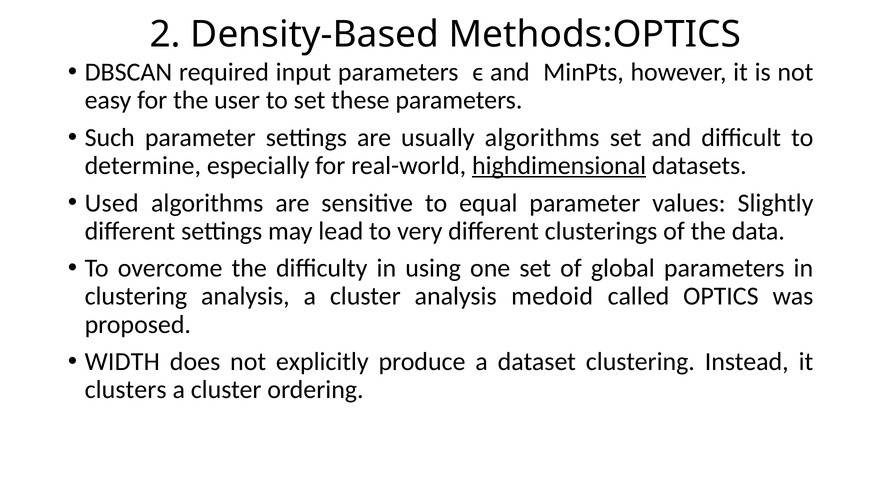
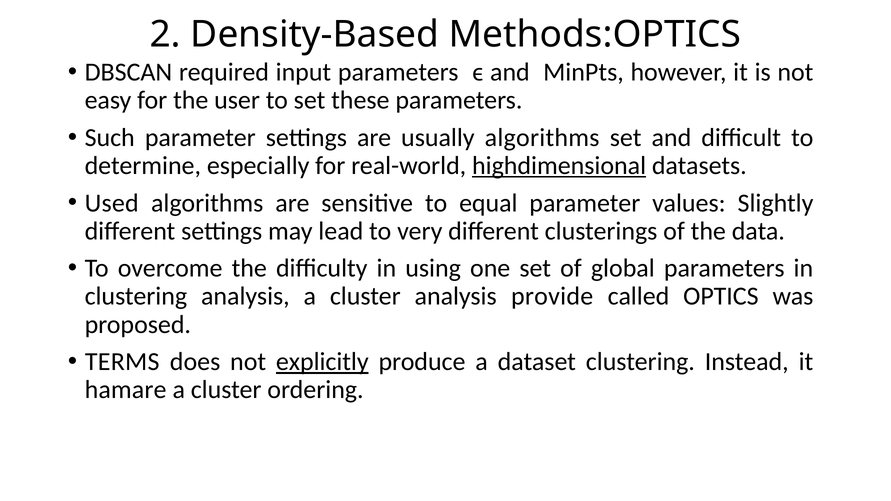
medoid: medoid -> provide (552, 297)
WIDTH: WIDTH -> TERMS (122, 362)
explicitly underline: none -> present (322, 362)
clusters: clusters -> hamare (126, 390)
